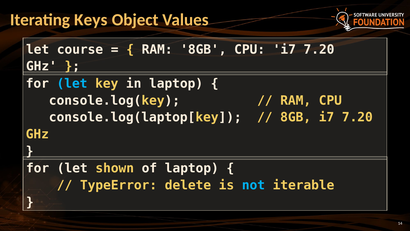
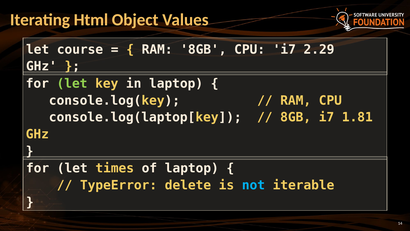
Keys: Keys -> Html (91, 20)
CPU i7 7.20: 7.20 -> 2.29 (319, 49)
let colour: light blue -> light green (72, 83)
8GB i7 7.20: 7.20 -> 1.81 (357, 117)
shown: shown -> times (115, 168)
